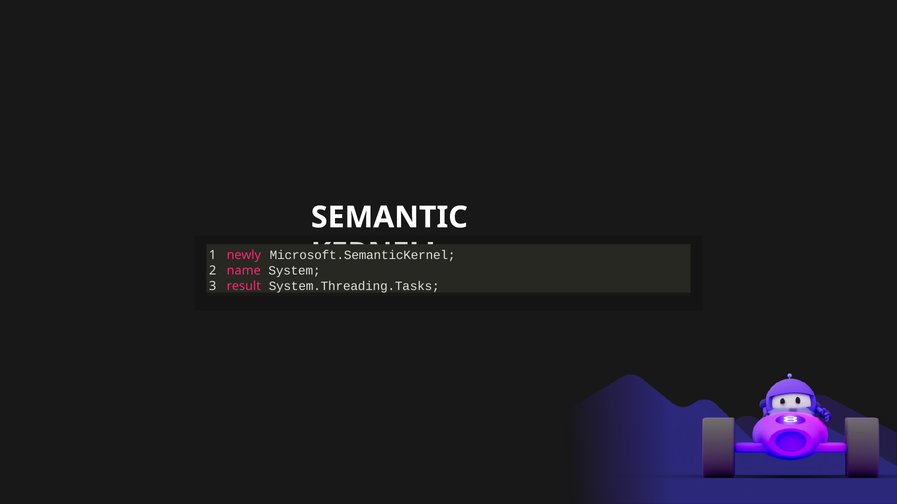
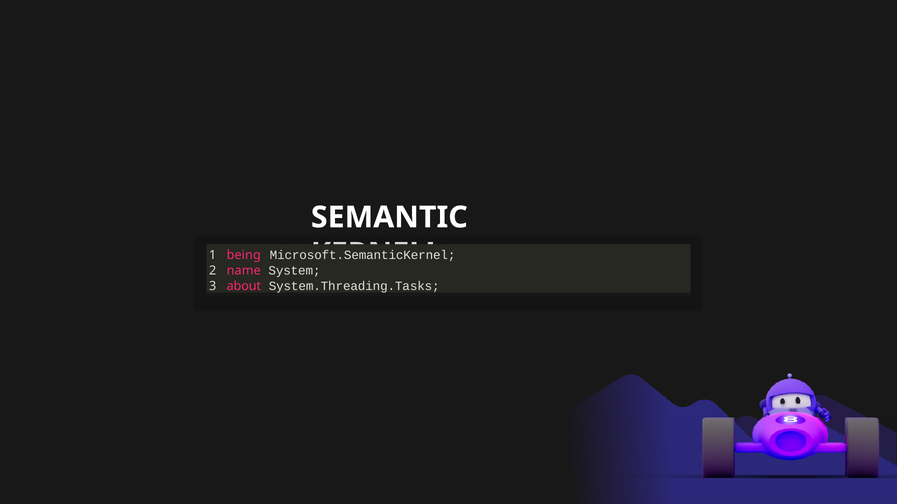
newly: newly -> being (244, 255)
result: result -> about (244, 286)
